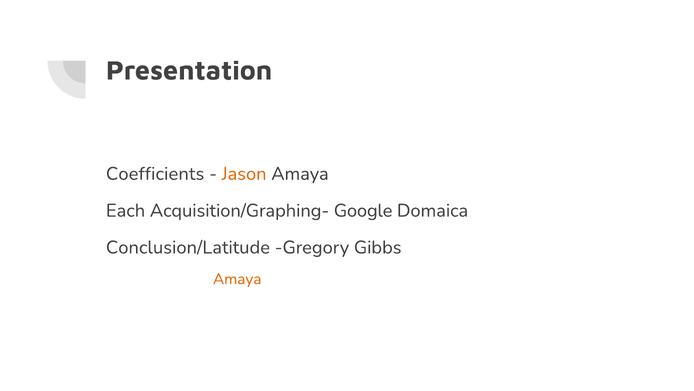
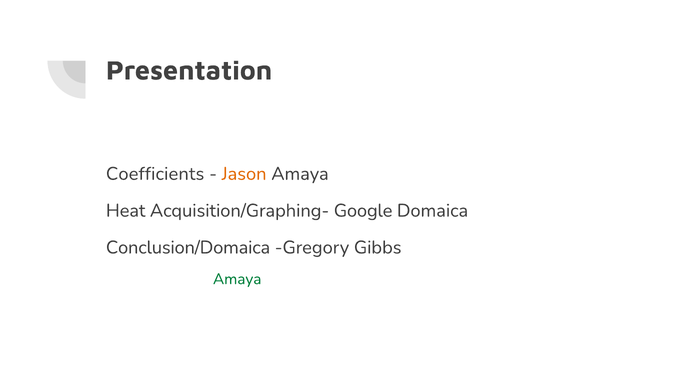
Each: Each -> Heat (126, 210)
Conclusion/Latitude: Conclusion/Latitude -> Conclusion/Domaica (188, 247)
Amaya colour: orange -> green (237, 279)
